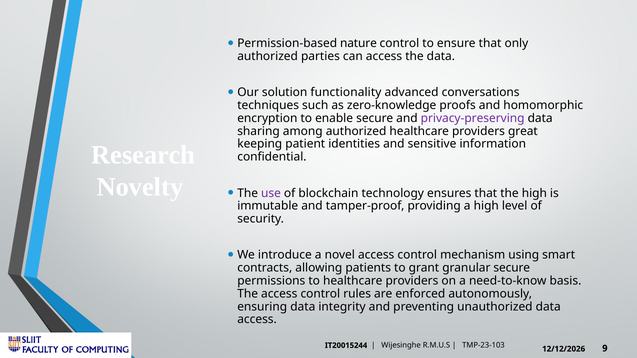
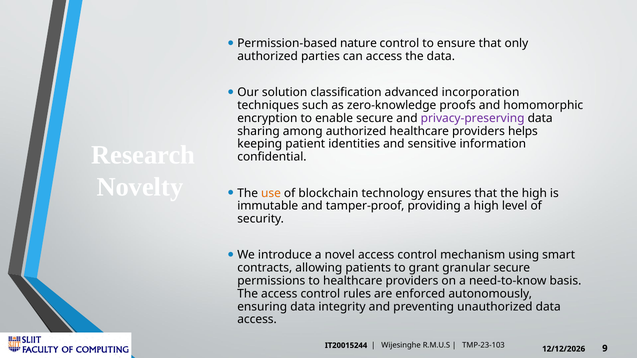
functionality: functionality -> classification (346, 93)
conversations: conversations -> incorporation (481, 93)
great: great -> helps (523, 131)
use colour: purple -> orange (271, 193)
